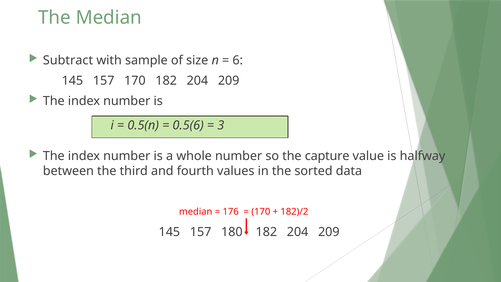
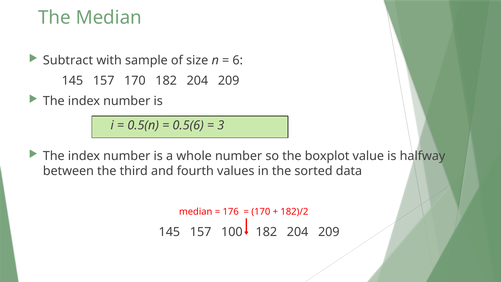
capture: capture -> boxplot (327, 156)
180: 180 -> 100 (232, 232)
